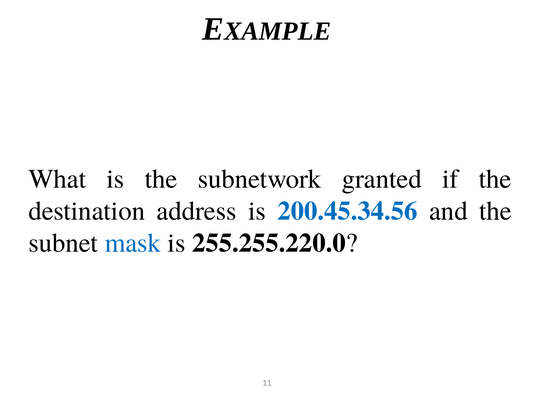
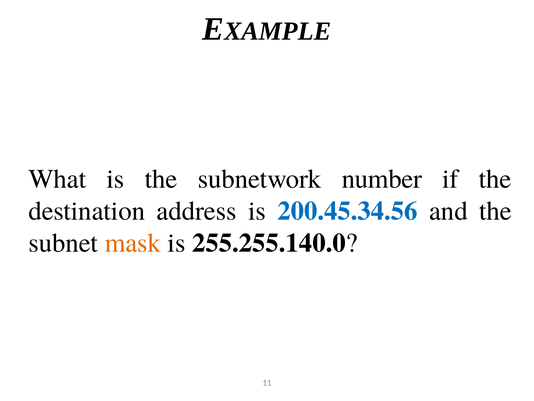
granted: granted -> number (382, 179)
mask colour: blue -> orange (133, 243)
255.255.220.0: 255.255.220.0 -> 255.255.140.0 (269, 243)
